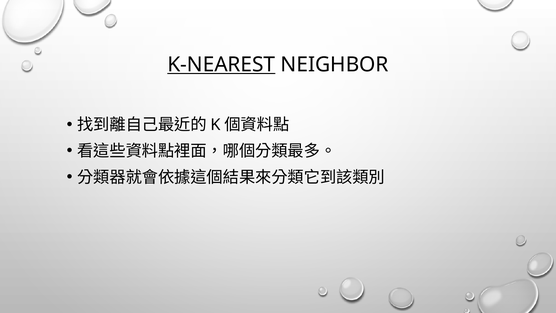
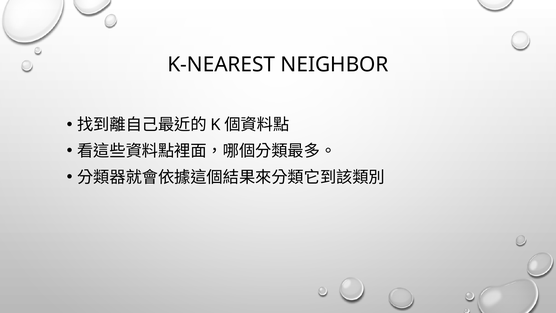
K-NEAREST underline: present -> none (221, 64)
